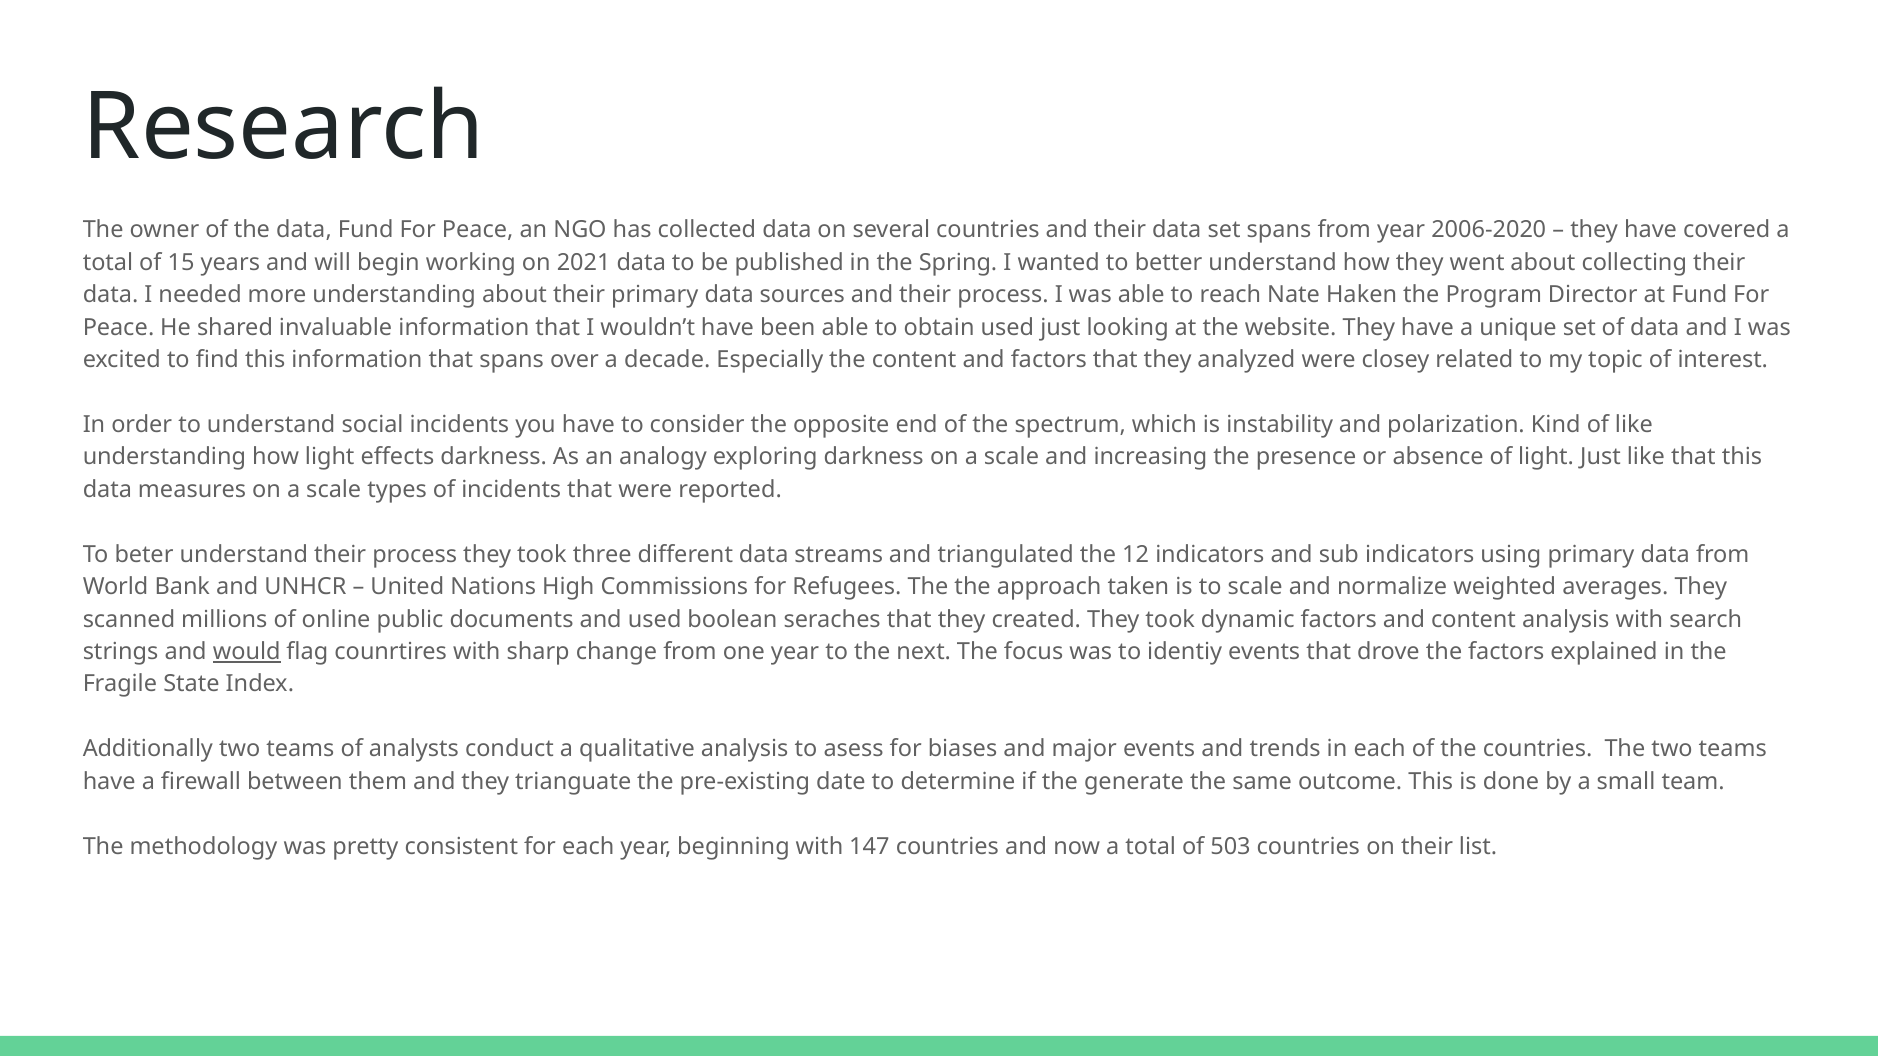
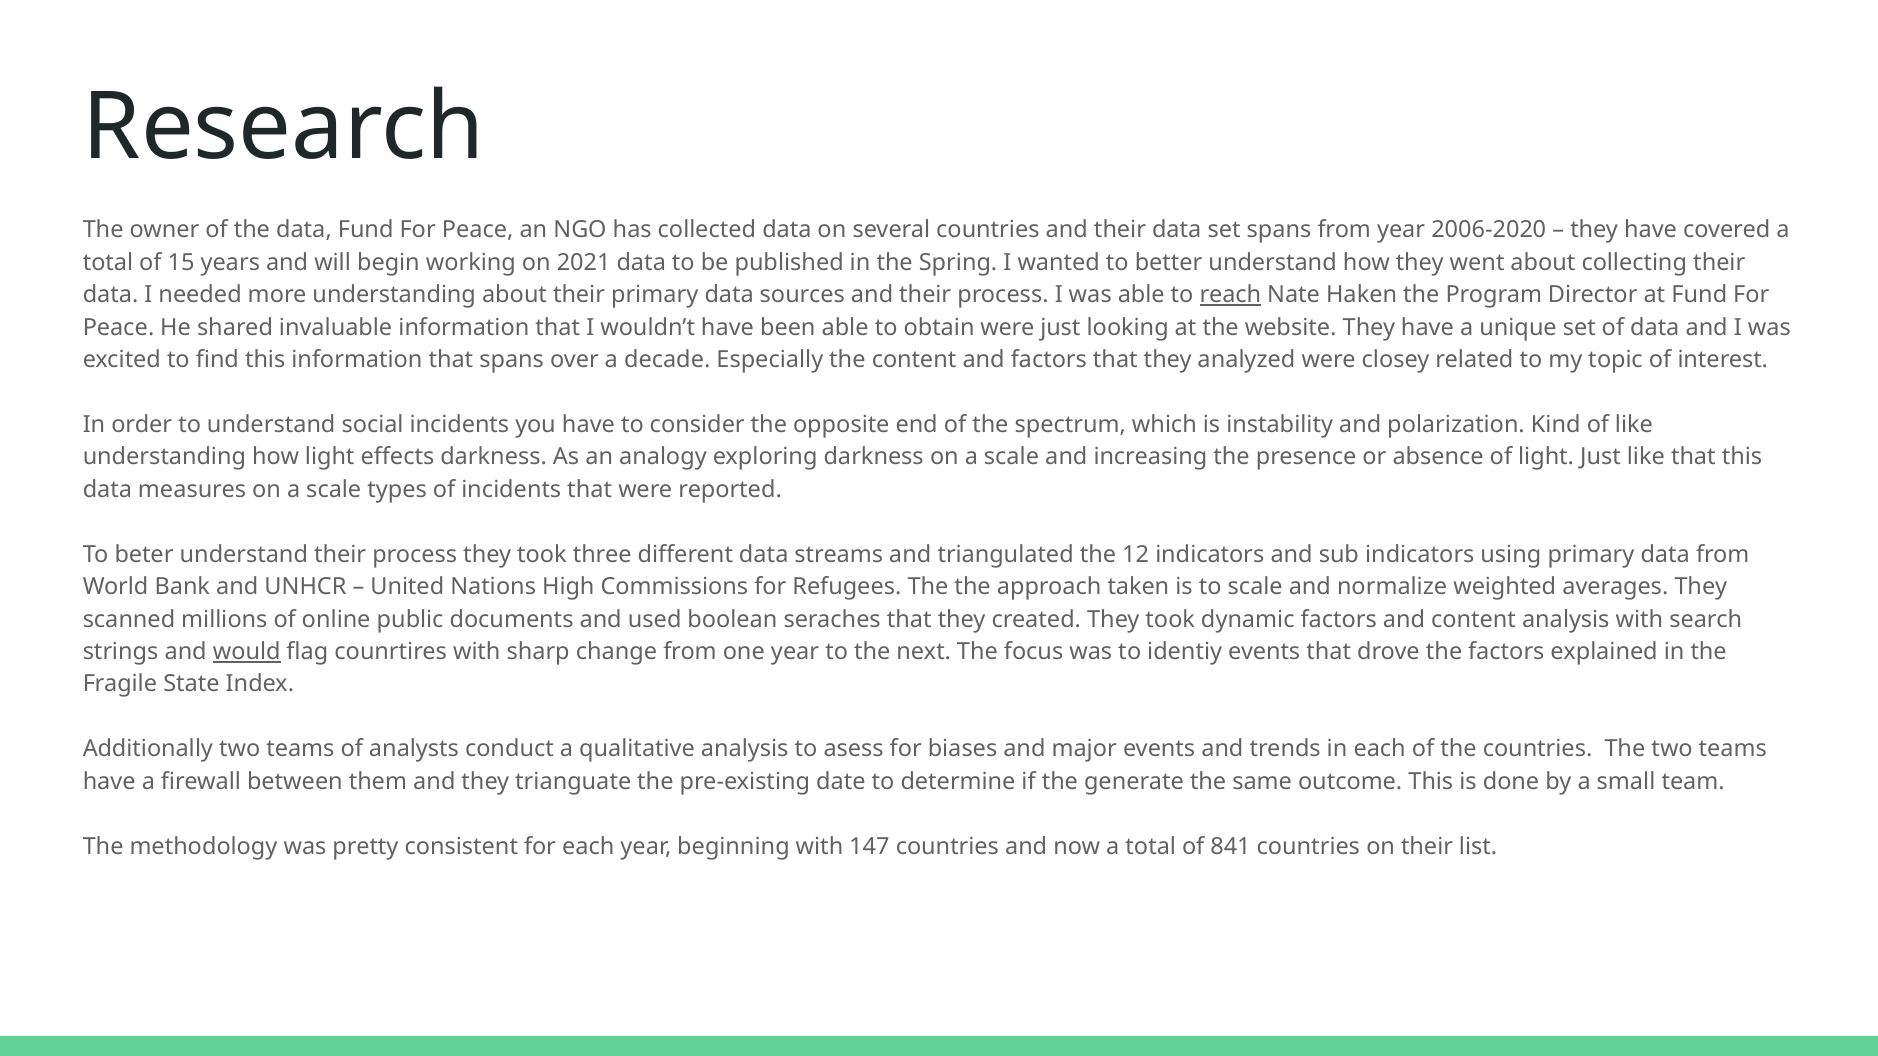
reach underline: none -> present (1230, 295)
obtain used: used -> were (1007, 327)
503: 503 -> 841 (1231, 847)
